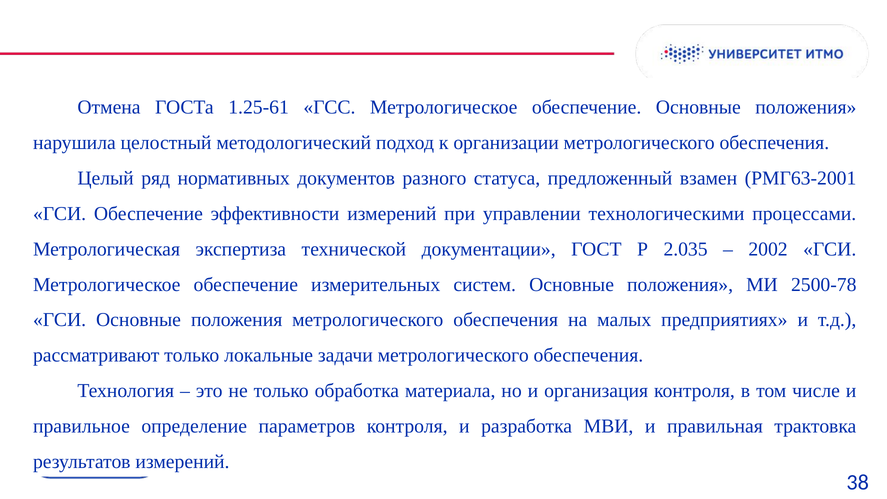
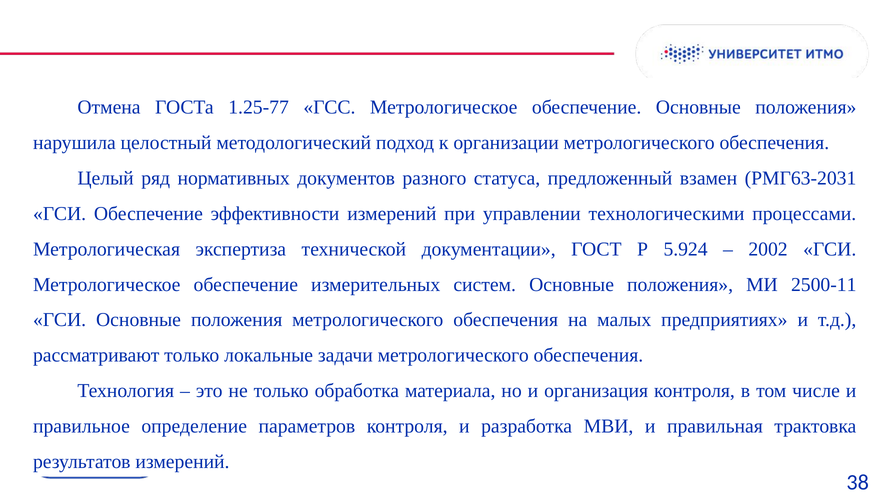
1.25-61: 1.25-61 -> 1.25-77 (259, 107)
РМГ63-2001: РМГ63-2001 -> РМГ63-2031 (800, 178)
2.035: 2.035 -> 5.924 (686, 249)
2500-78: 2500-78 -> 2500-11 (824, 284)
